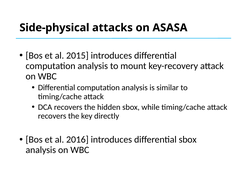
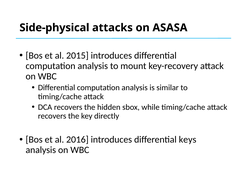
differential sbox: sbox -> keys (188, 140)
